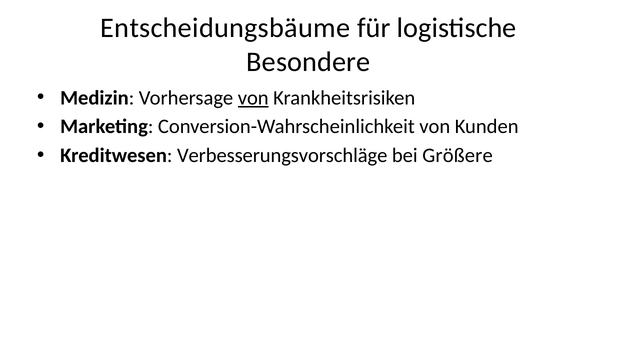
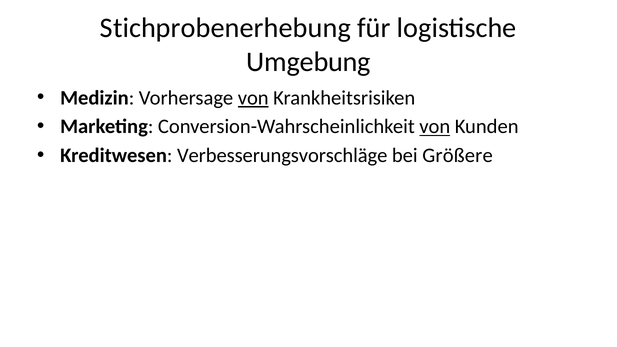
Entscheidungsbäume: Entscheidungsbäume -> Stichprobenerhebung (225, 28)
Besondere: Besondere -> Umgebung (309, 62)
von underline: none -> present (435, 127)
